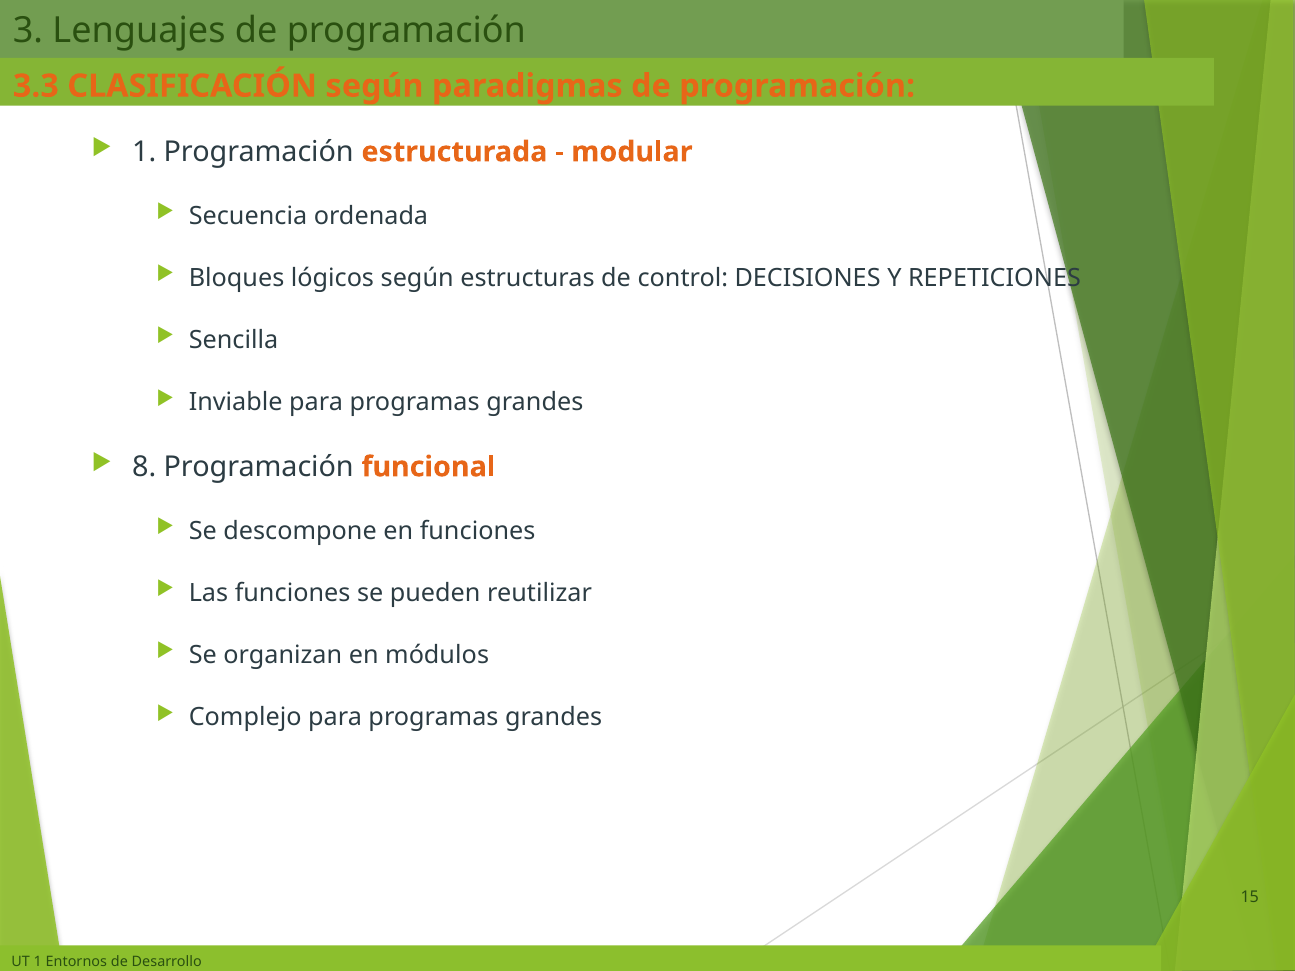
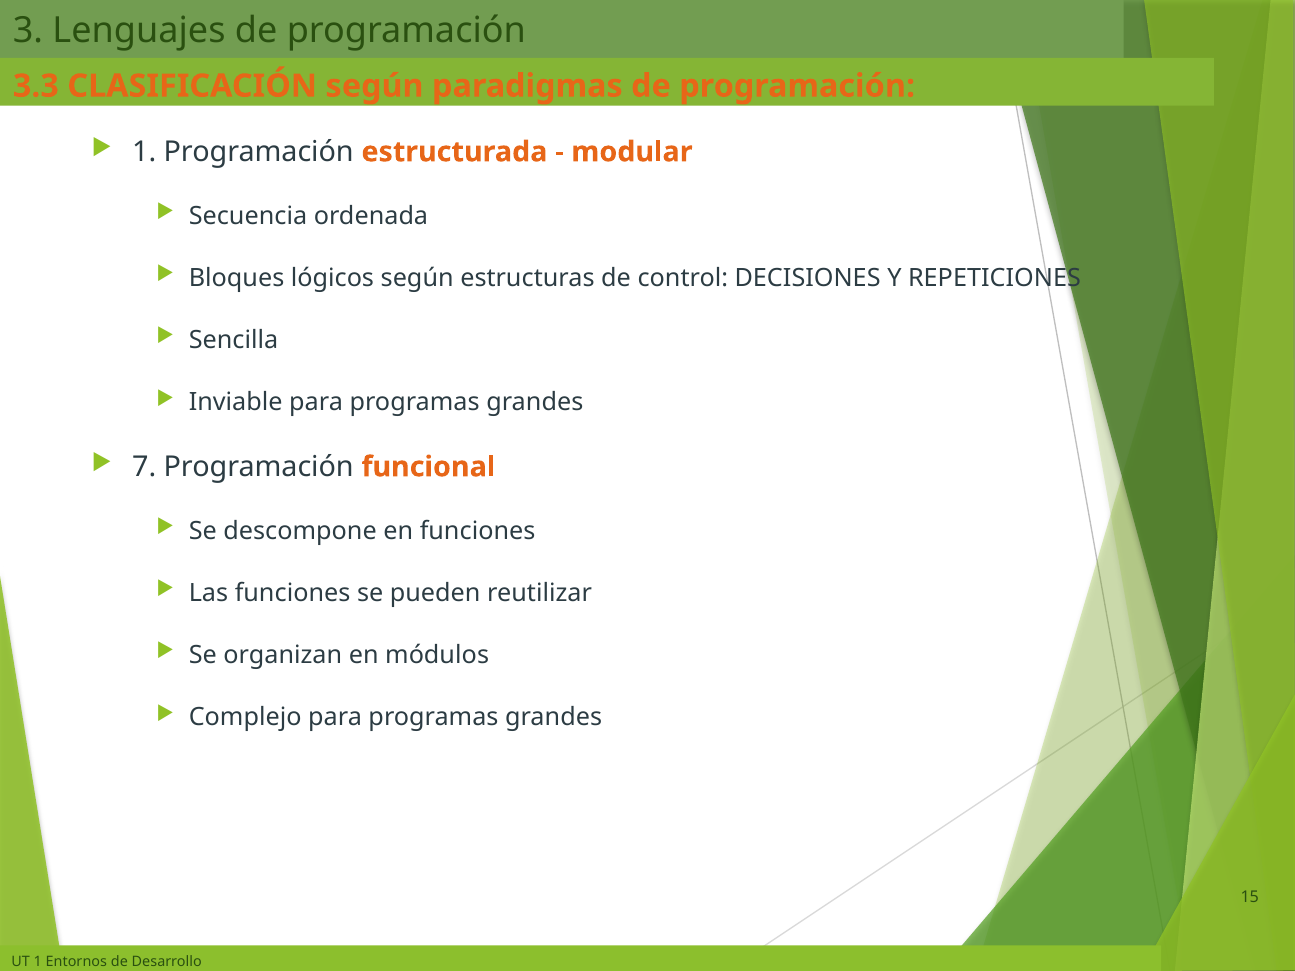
8: 8 -> 7 (144, 467)
